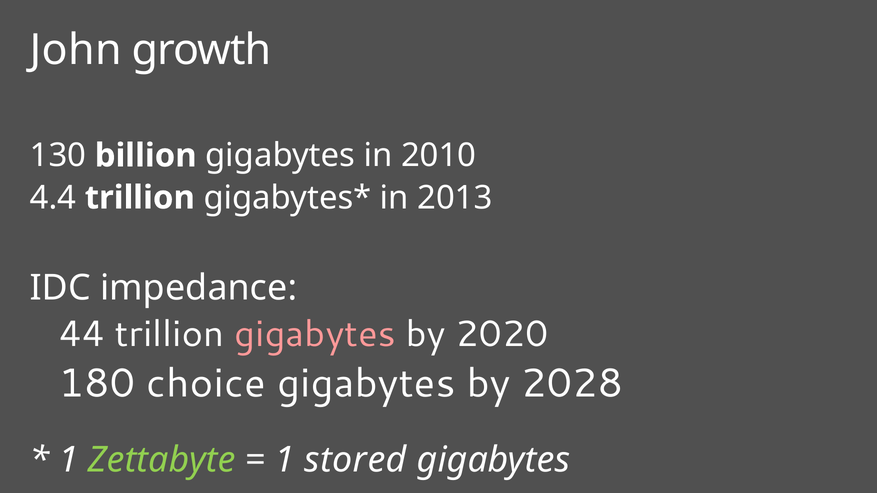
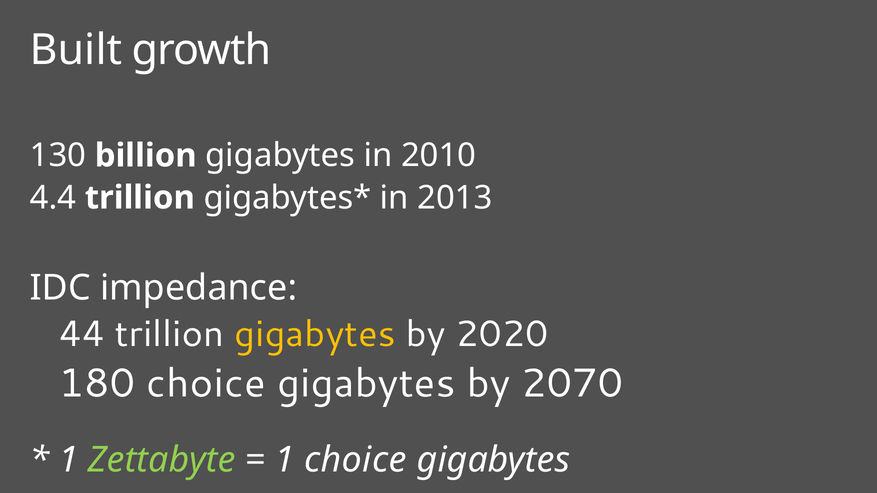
John: John -> Built (76, 50)
gigabytes colour: pink -> yellow (315, 334)
2028: 2028 -> 2070 (572, 384)
1 stored: stored -> choice (355, 460)
